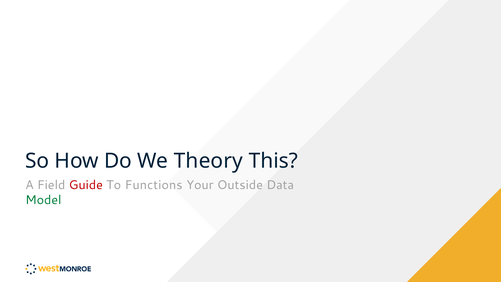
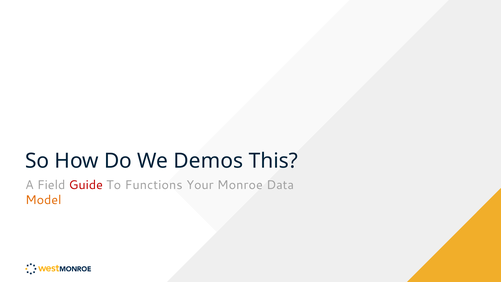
Theory: Theory -> Demos (208, 161)
Outside: Outside -> Monroe (240, 185)
Model colour: green -> orange (43, 200)
